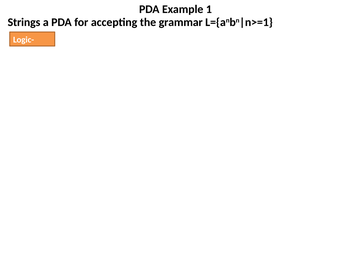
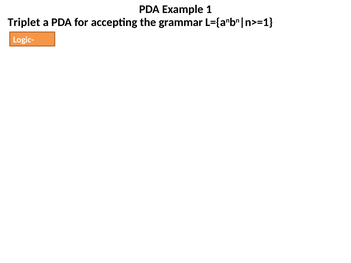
Strings: Strings -> Triplet (24, 22)
